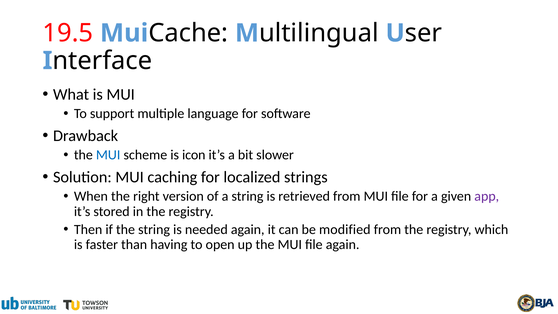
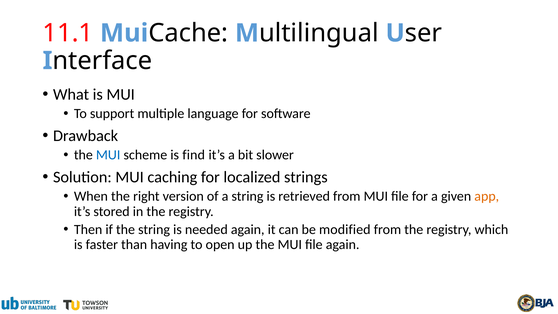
19.5: 19.5 -> 11.1 (68, 33)
icon: icon -> find (194, 155)
app colour: purple -> orange (487, 196)
